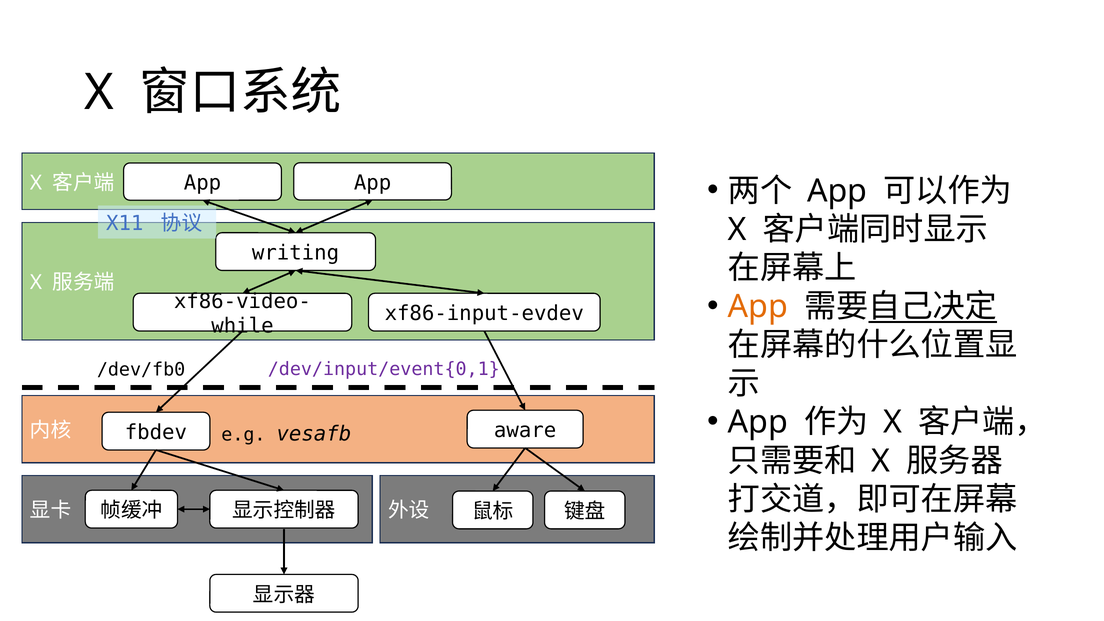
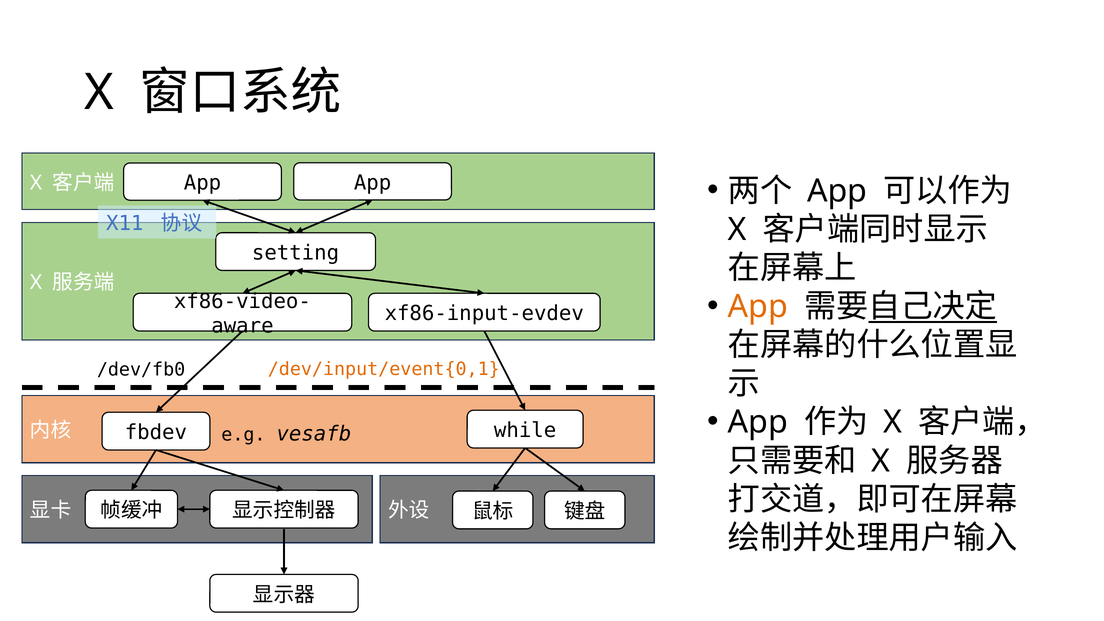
writing: writing -> setting (296, 253)
while: while -> aware (242, 326)
/dev/input/event{0,1 colour: purple -> orange (384, 369)
aware: aware -> while (525, 431)
